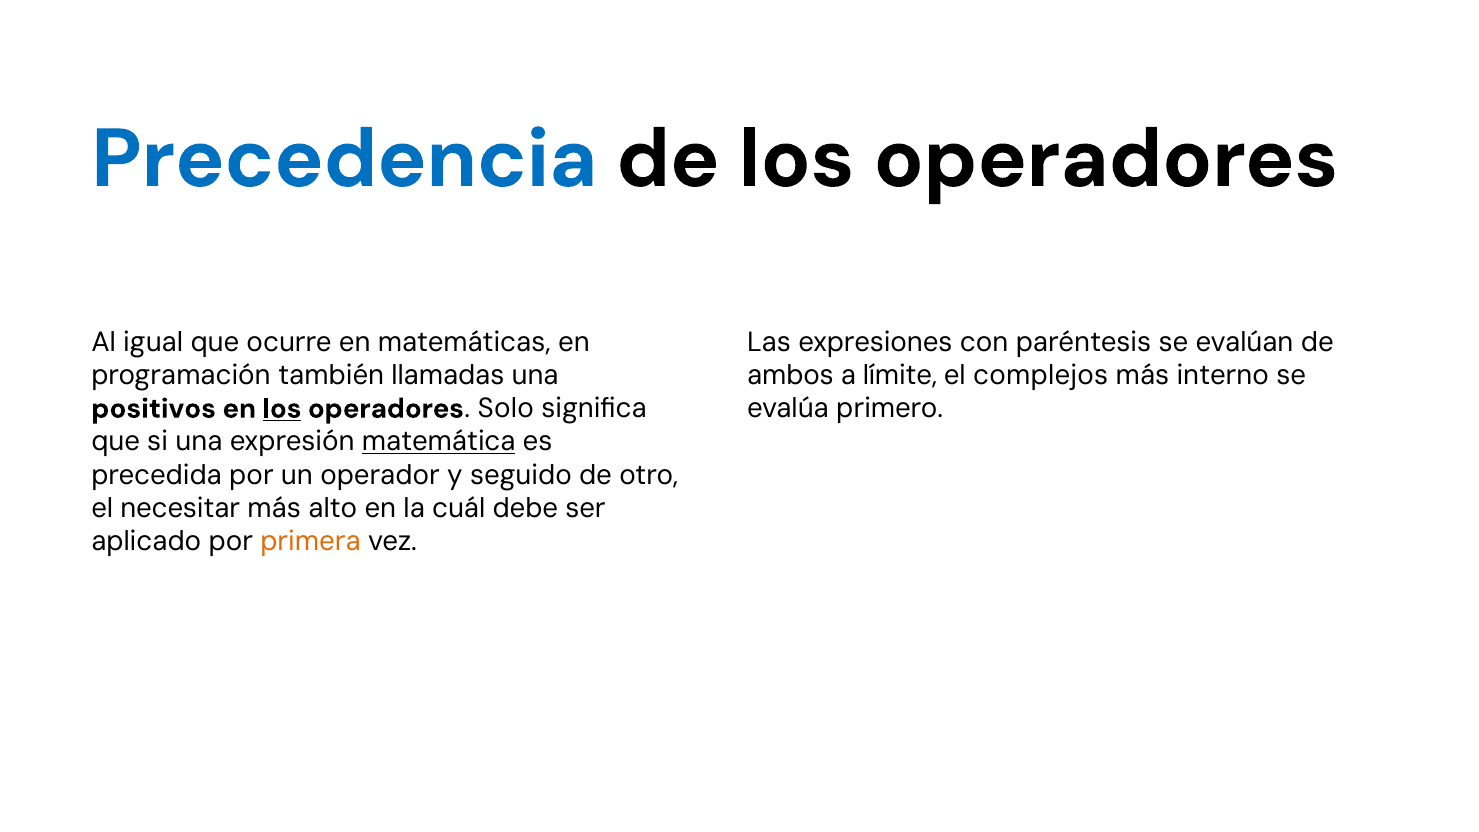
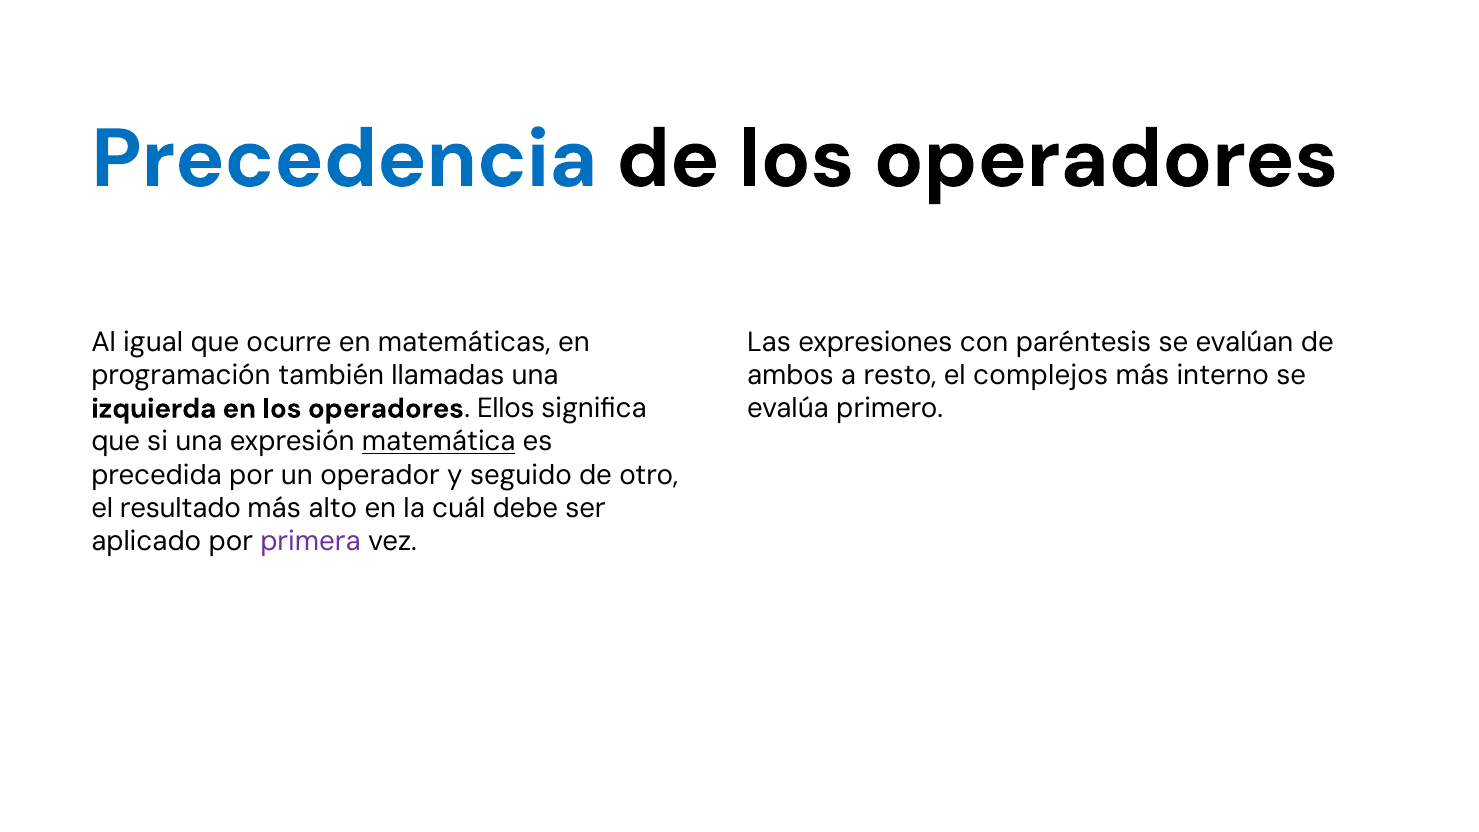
límite: límite -> resto (900, 375)
positivos: positivos -> izquierda (154, 408)
los underline: present -> none (282, 408)
Solo: Solo -> Ellos (506, 408)
necesitar: necesitar -> resultado (180, 508)
primera colour: orange -> purple (311, 541)
